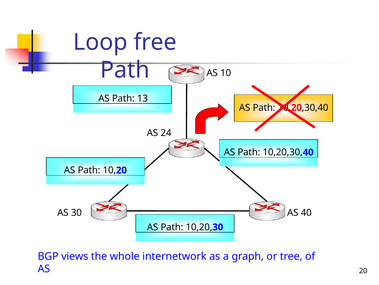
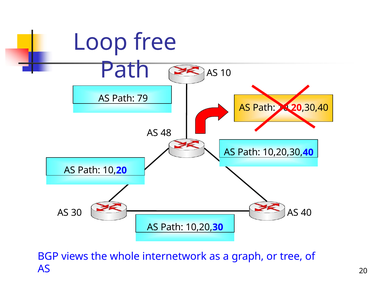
13: 13 -> 79 (142, 98)
24: 24 -> 48 (166, 133)
